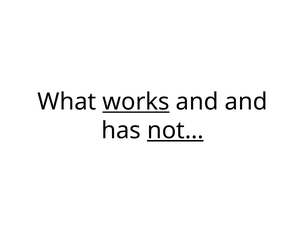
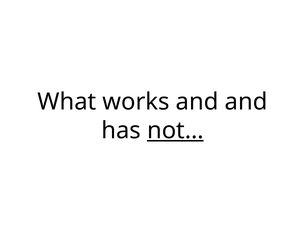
works underline: present -> none (136, 102)
